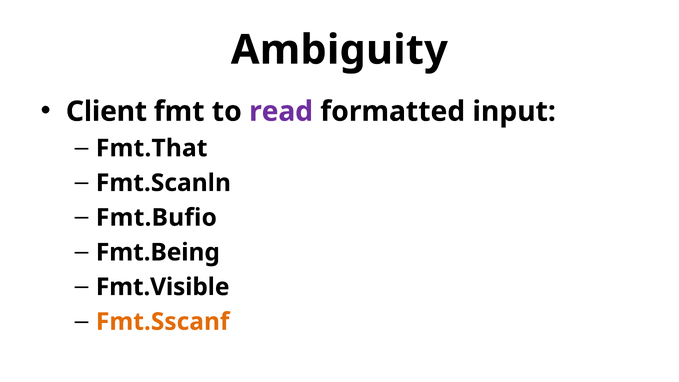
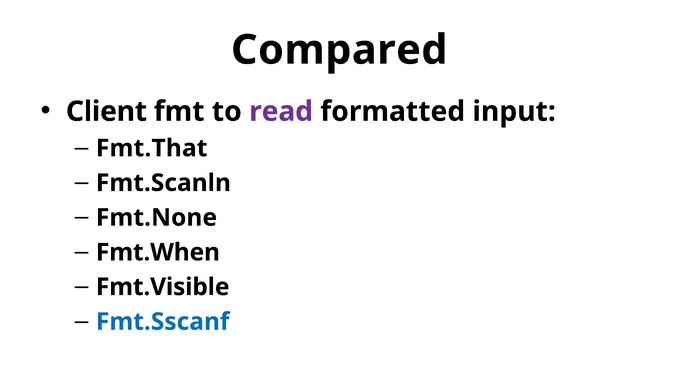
Ambiguity: Ambiguity -> Compared (339, 50)
Fmt.Bufio: Fmt.Bufio -> Fmt.None (156, 218)
Fmt.Being: Fmt.Being -> Fmt.When (158, 252)
Fmt.Sscanf colour: orange -> blue (163, 322)
